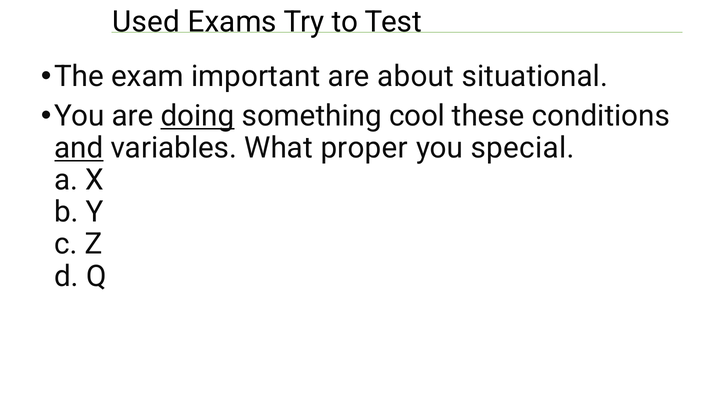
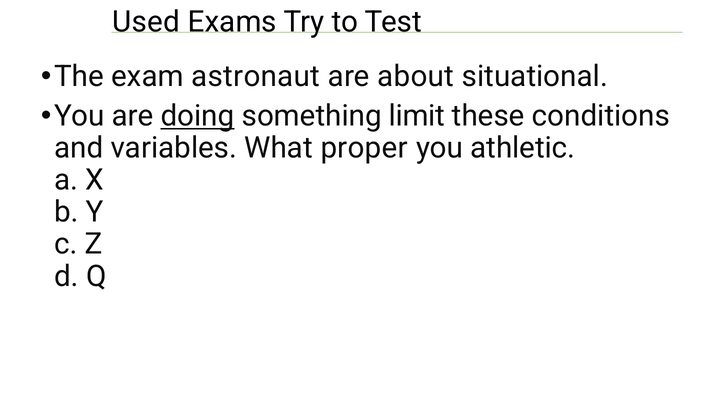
important: important -> astronaut (256, 76)
cool: cool -> limit (417, 116)
and underline: present -> none (79, 148)
special: special -> athletic (523, 148)
